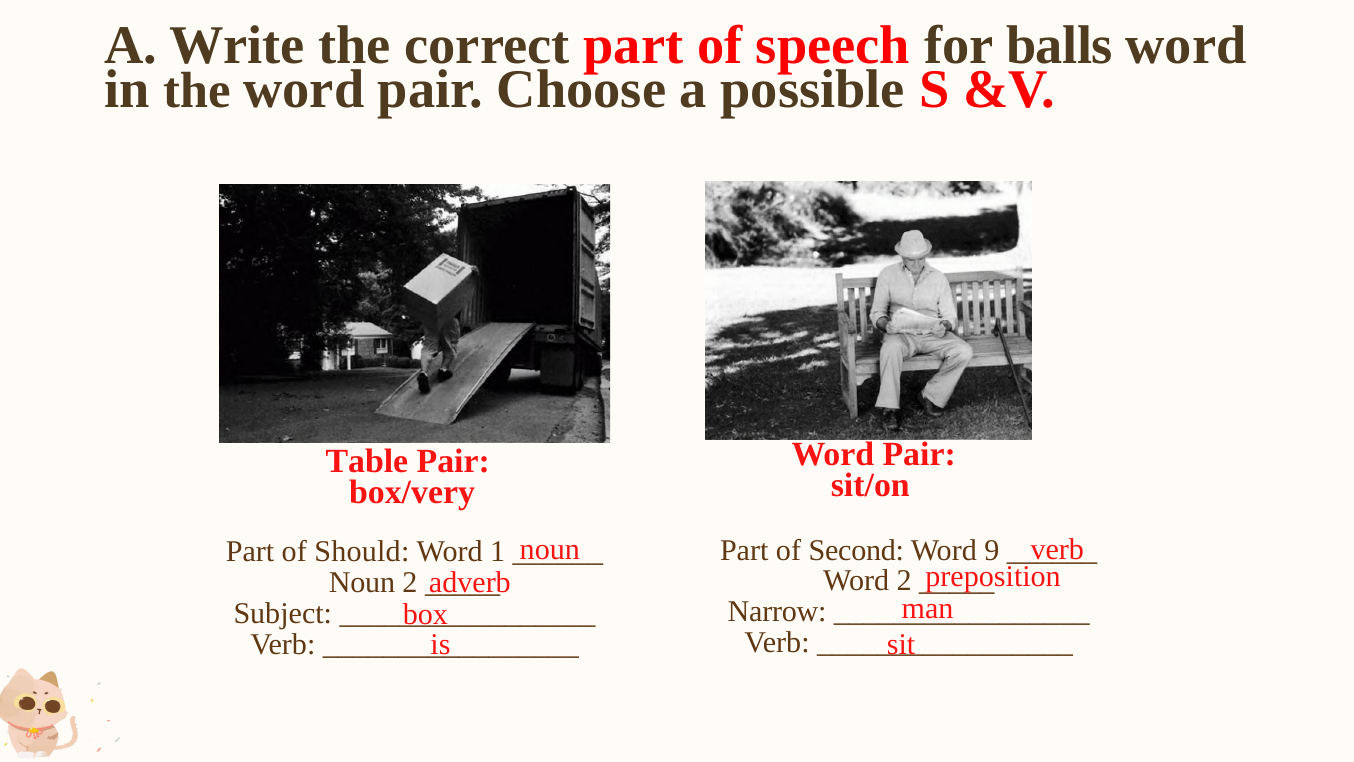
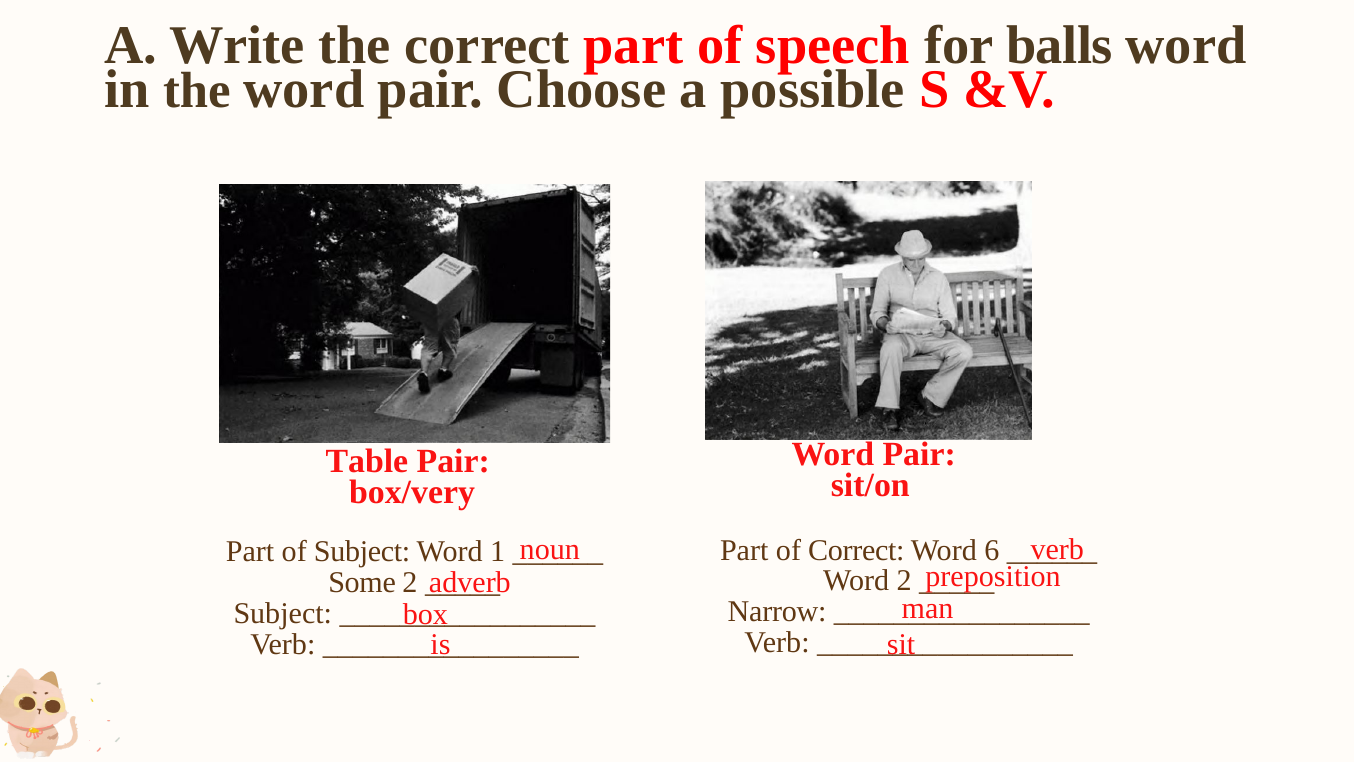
of Second: Second -> Correct (856, 550)
9: 9 -> 6 (992, 550)
of Should: Should -> Subject (362, 552)
Noun: Noun -> Some (362, 582)
